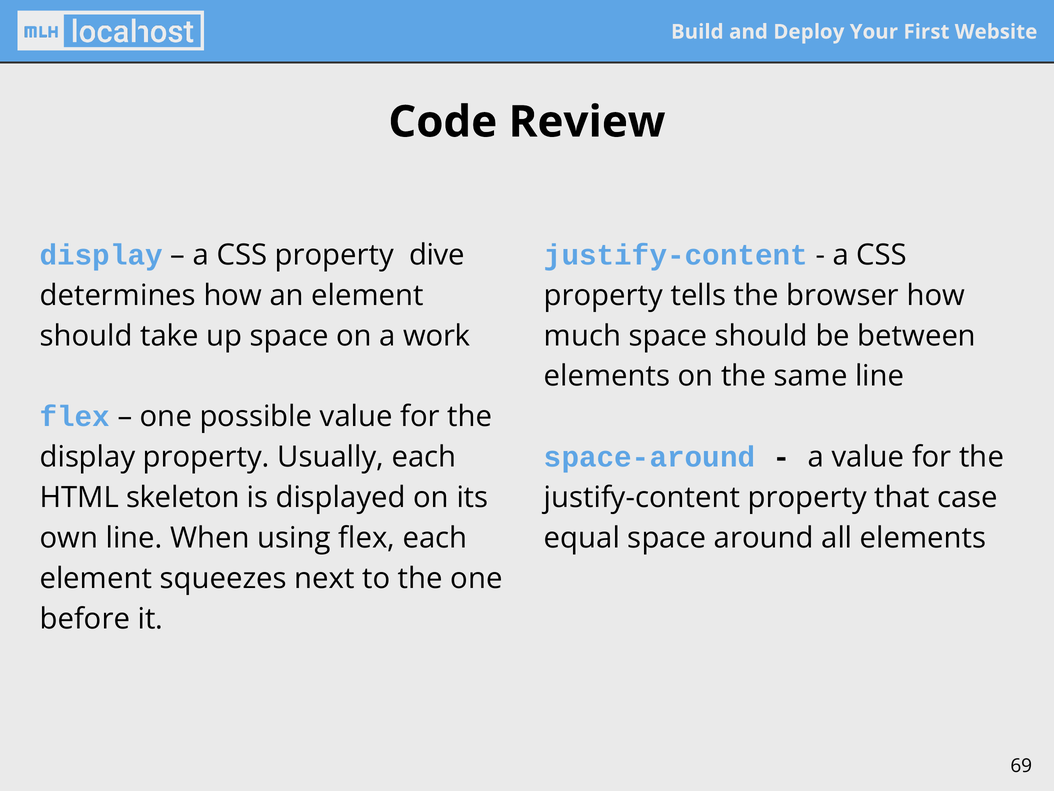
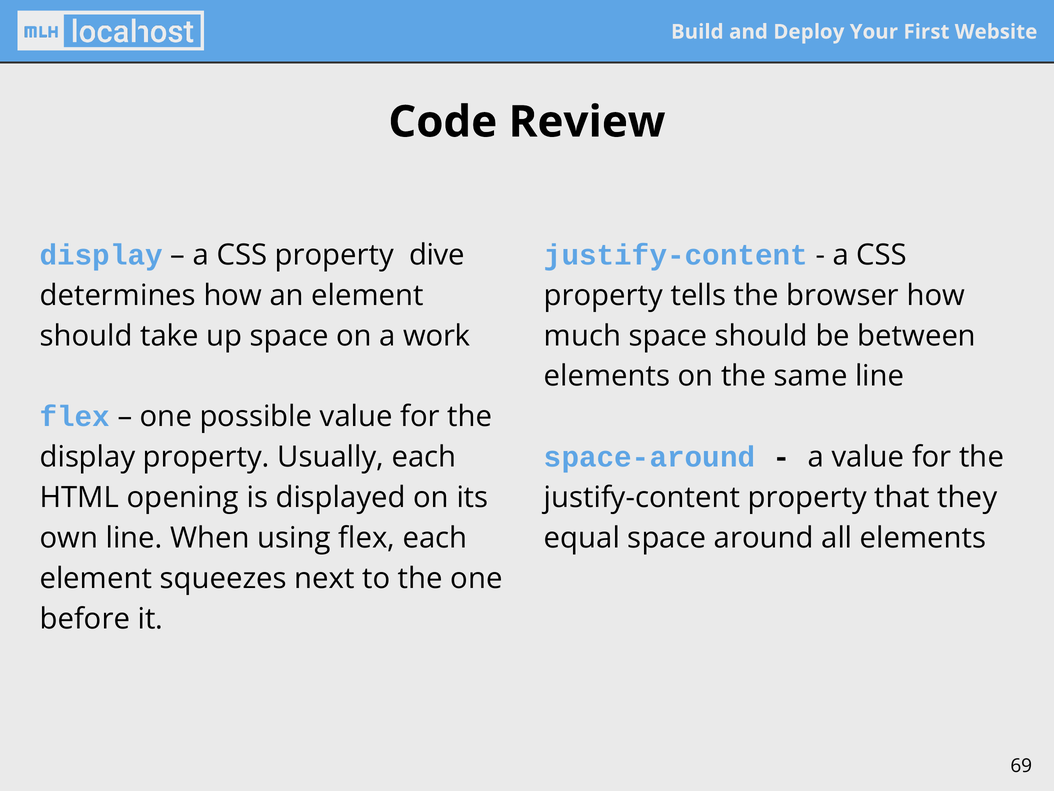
skeleton: skeleton -> opening (183, 497)
case: case -> they (967, 497)
